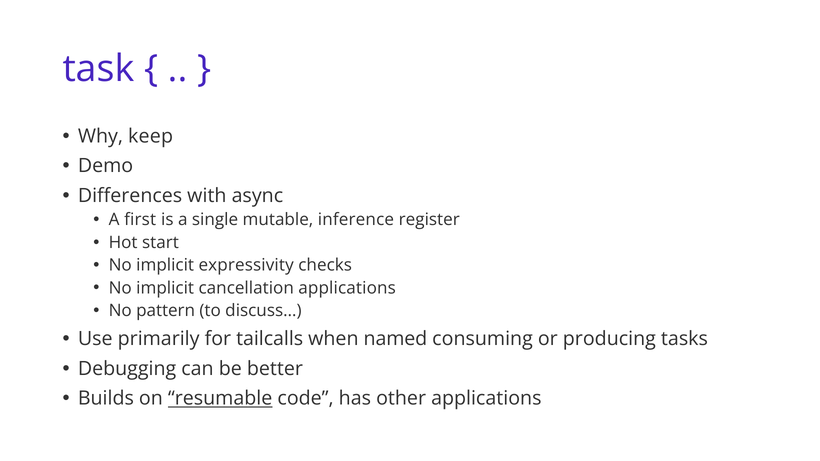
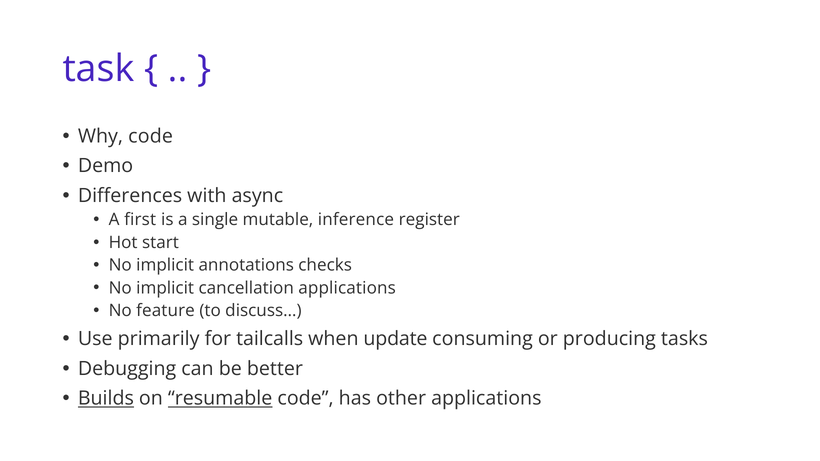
Why keep: keep -> code (151, 136)
expressivity: expressivity -> annotations (246, 265)
pattern: pattern -> feature (166, 311)
named: named -> update (395, 339)
Builds underline: none -> present (106, 399)
